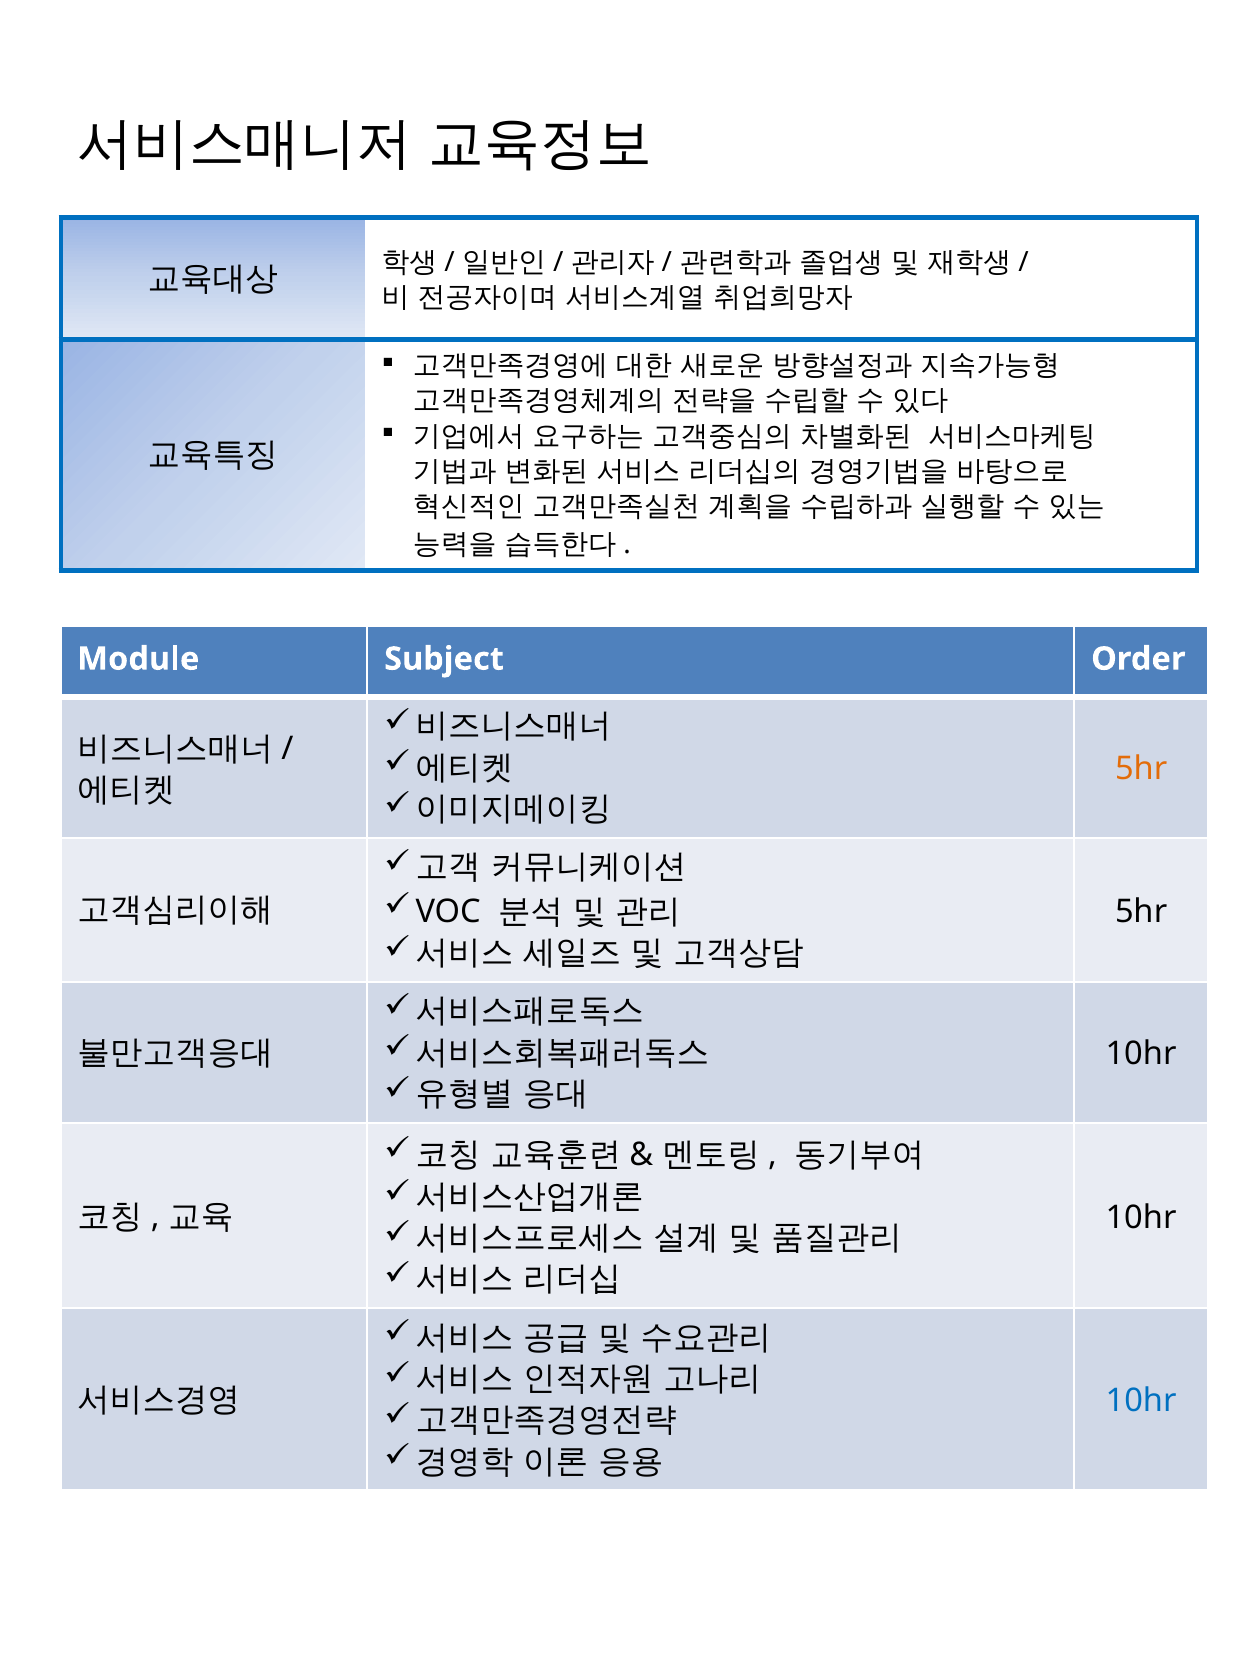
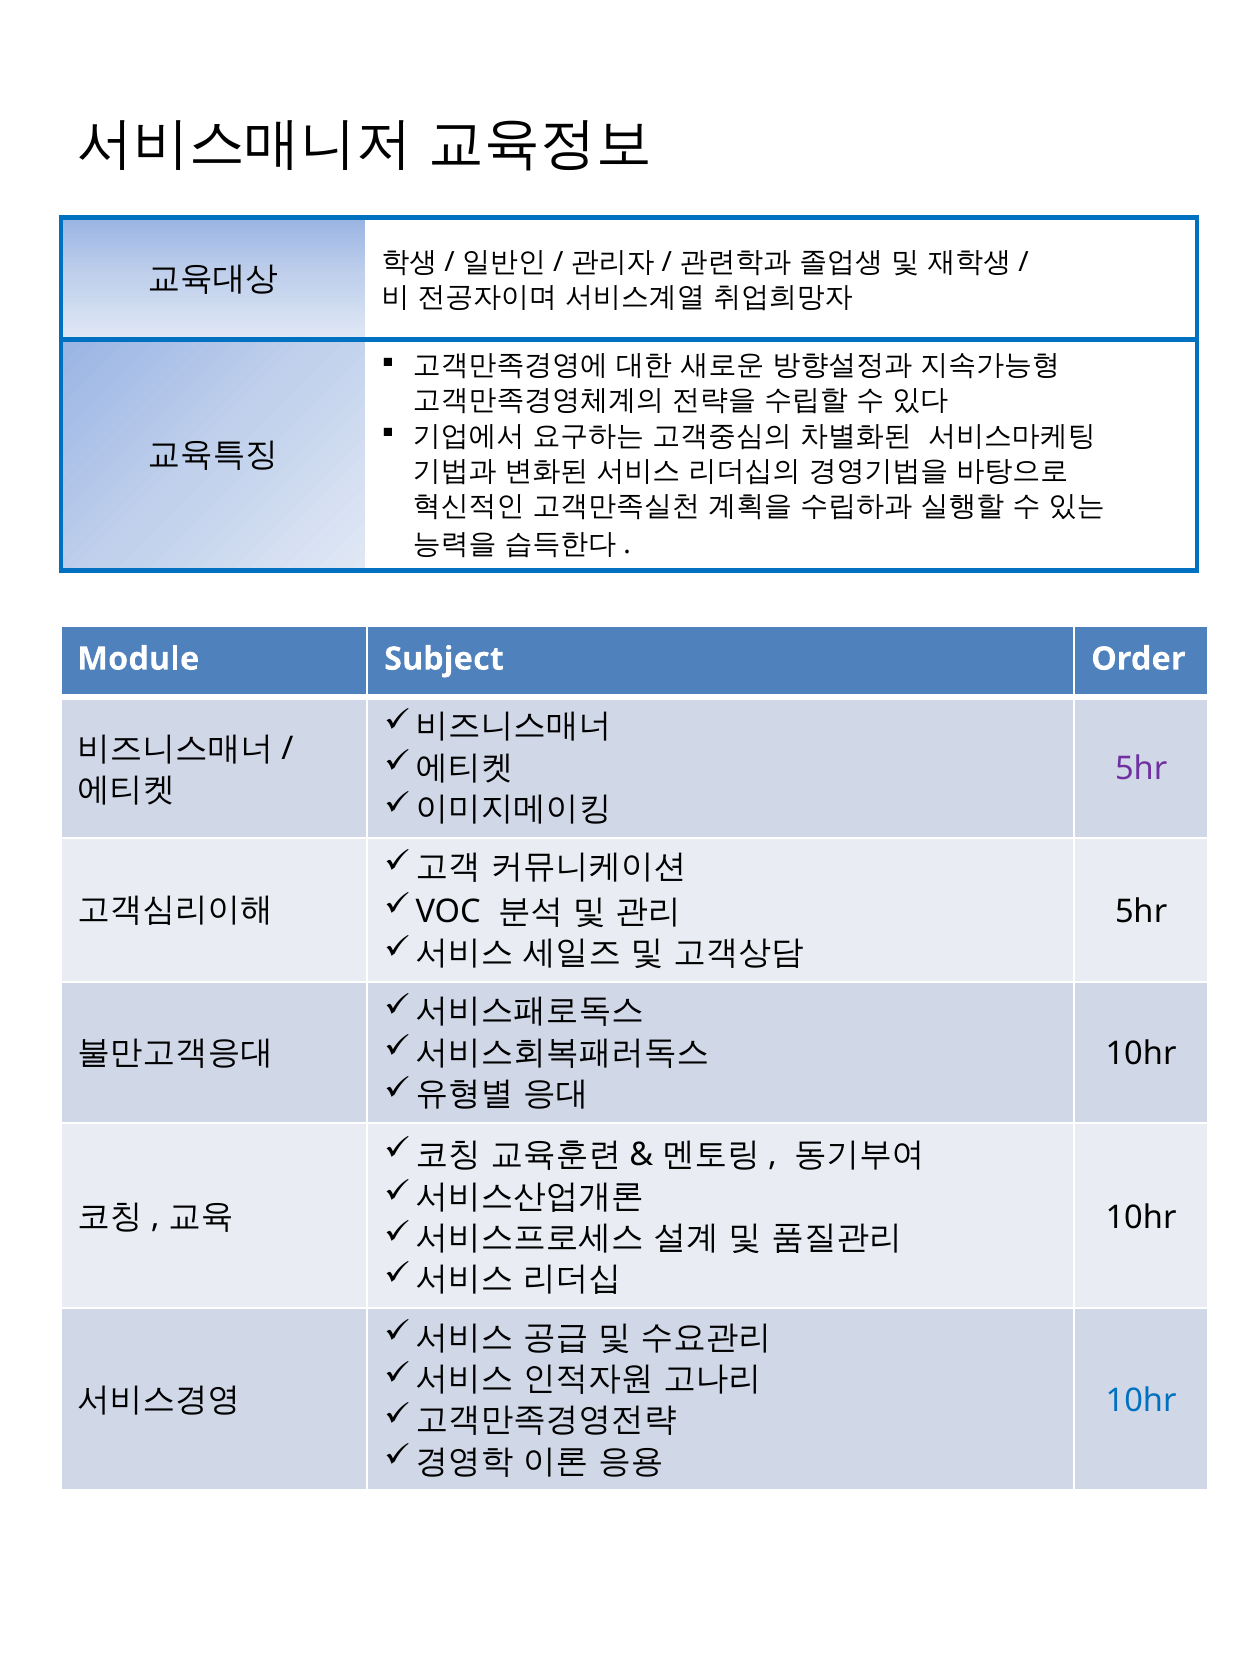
5hr colour: orange -> purple (1141, 769)
